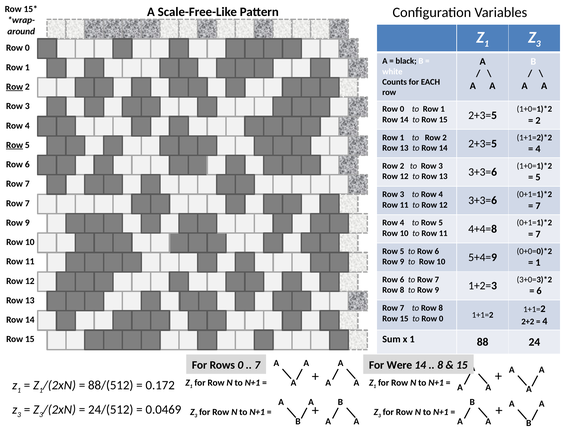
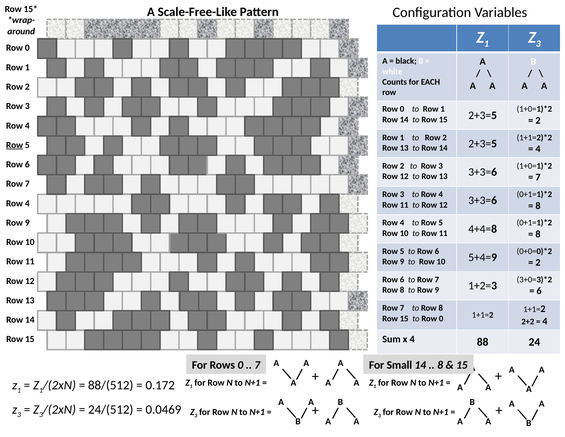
Row underline: present -> none (15, 87)
5: 5 -> 7 (538, 177)
7: 7 -> 4 (27, 203)
7: 7 -> 8 (538, 206)
7: 7 -> 8 (538, 234)
1: 1 -> 2 (538, 262)
x 1: 1 -> 4 (412, 339)
Were: Were -> Small (399, 365)
